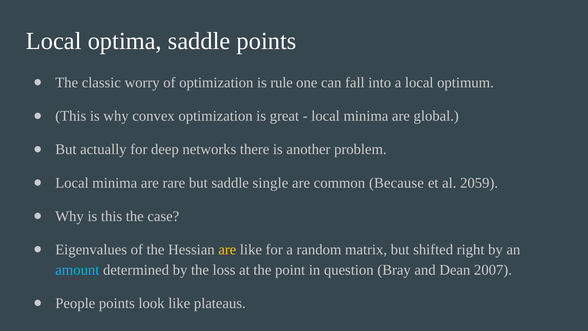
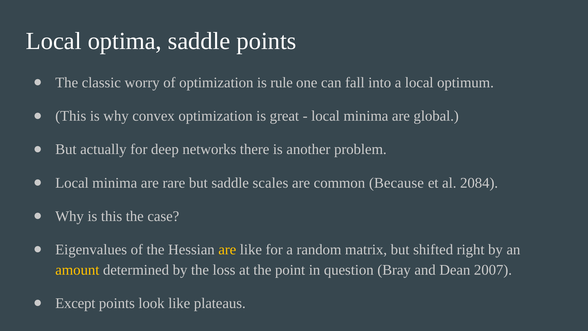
single: single -> scales (270, 183)
2059: 2059 -> 2084 (479, 183)
amount colour: light blue -> yellow (77, 270)
People: People -> Except (75, 303)
